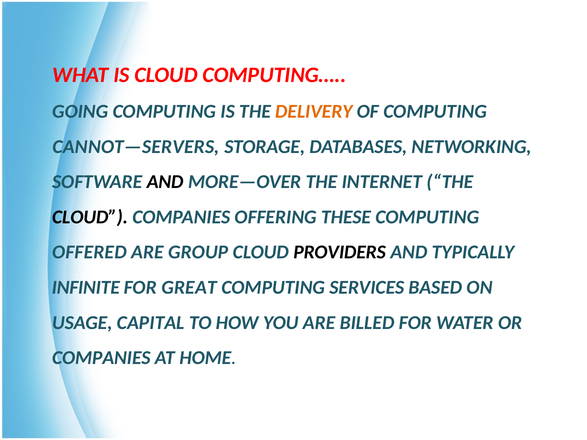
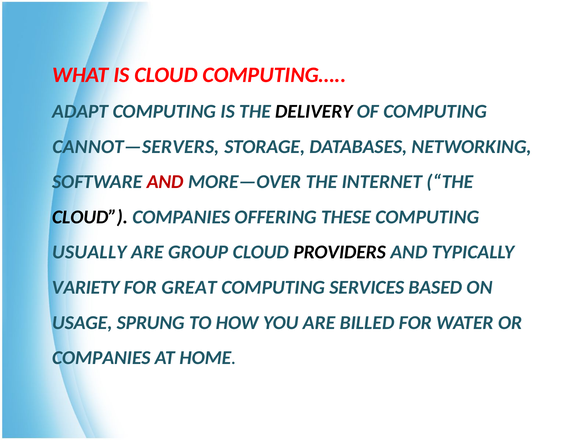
GOING: GOING -> ADAPT (80, 111)
DELIVERY colour: orange -> black (314, 111)
AND colour: black -> red (165, 182)
OFFERED: OFFERED -> USUALLY (89, 252)
INFINITE: INFINITE -> VARIETY (86, 288)
CAPITAL: CAPITAL -> SPRUNG (151, 323)
